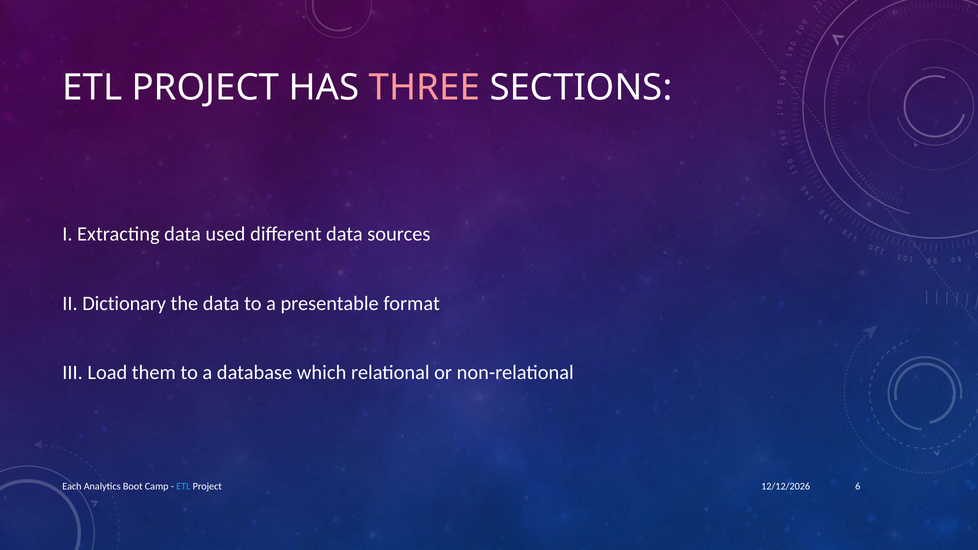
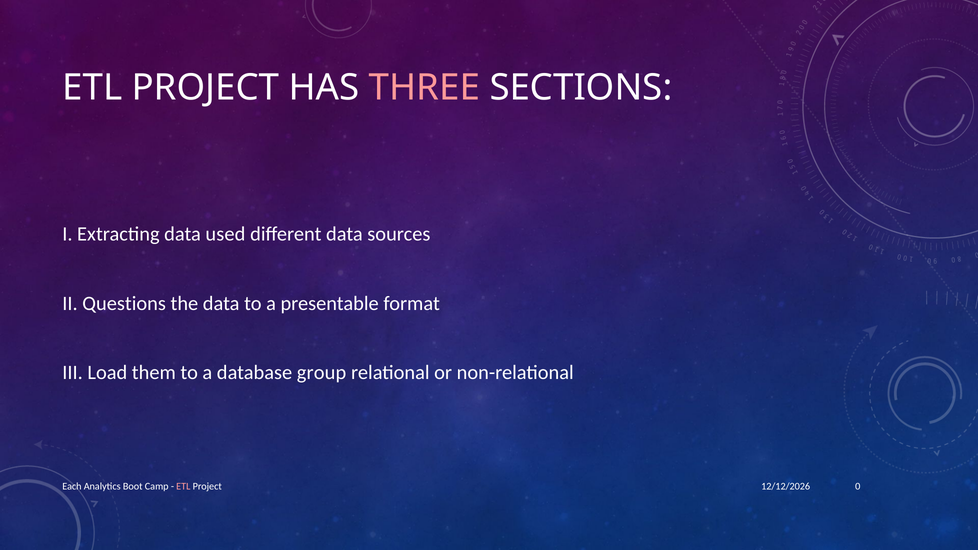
Dictionary: Dictionary -> Questions (124, 303)
which: which -> group (322, 373)
ETL colour: light blue -> pink (183, 487)
6: 6 -> 0 (858, 487)
